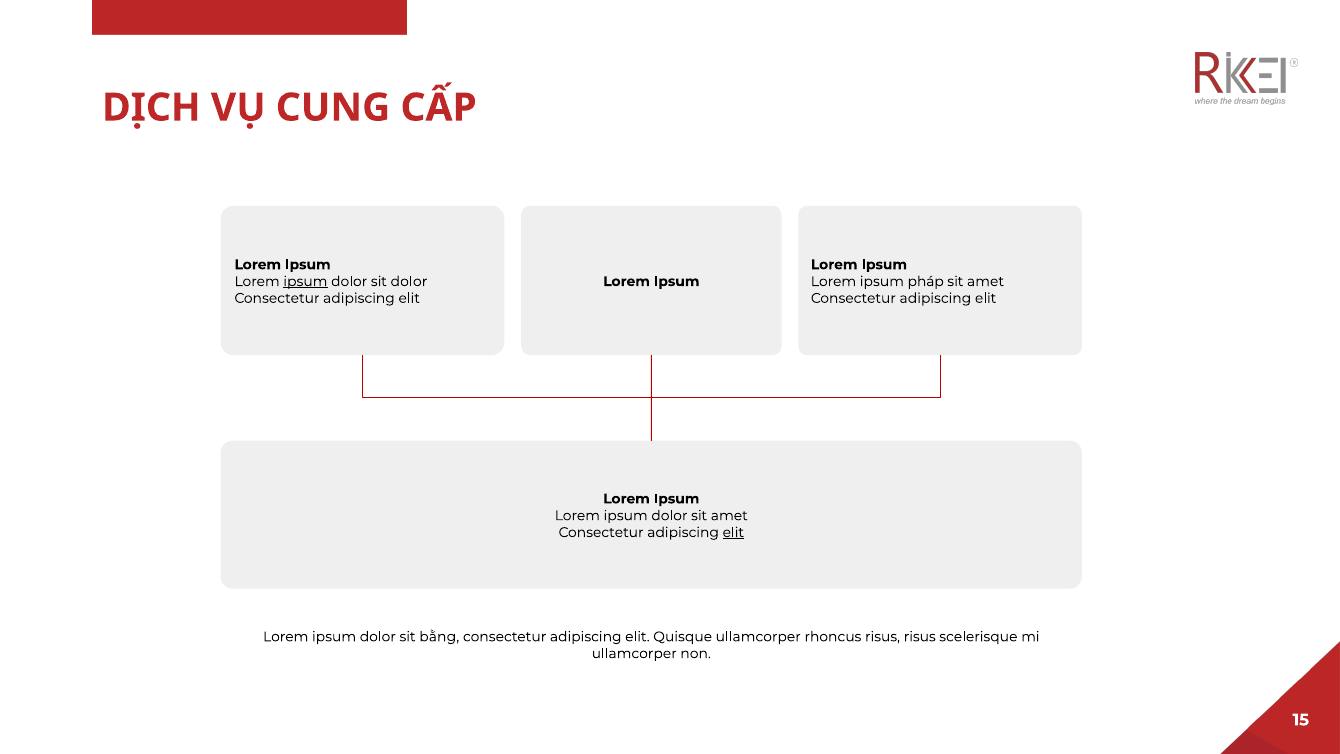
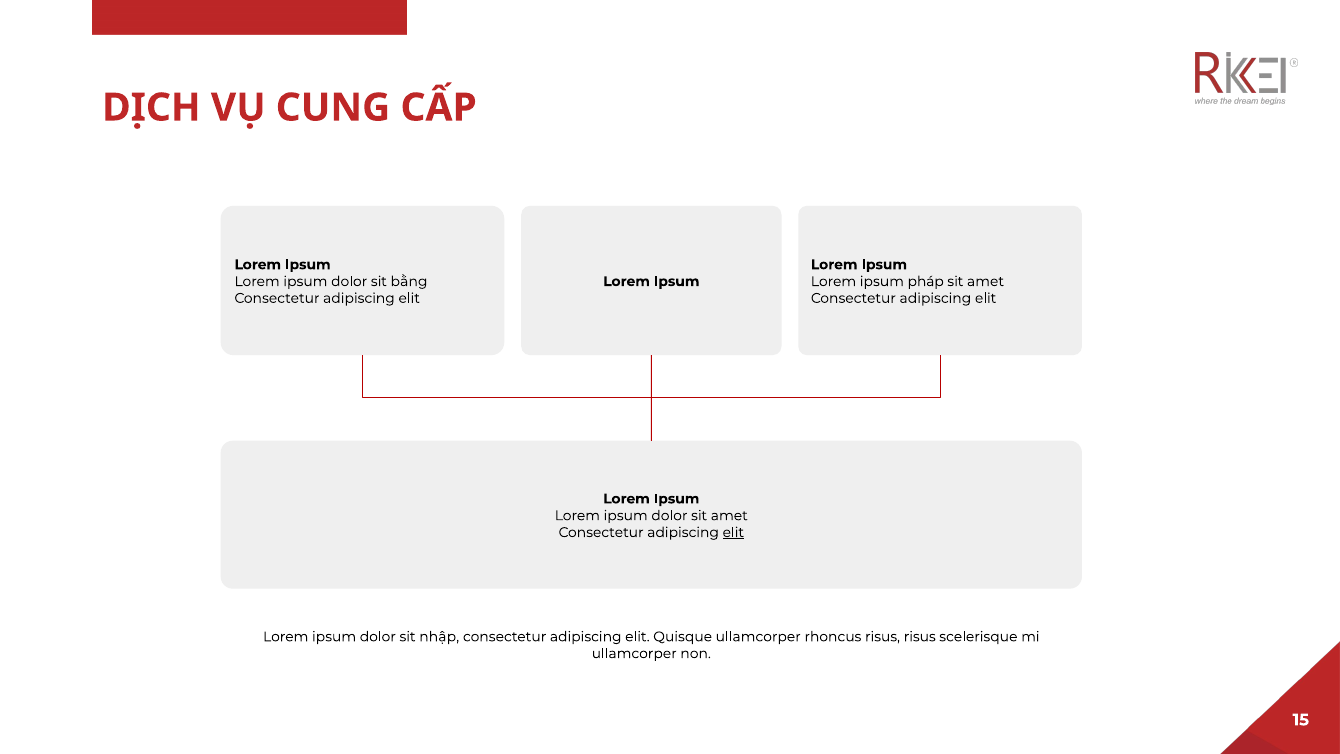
ipsum underline: present -> none (305, 281)
sit dolor: dolor -> bằng (409, 281)
bằng: bằng -> nhập (439, 636)
